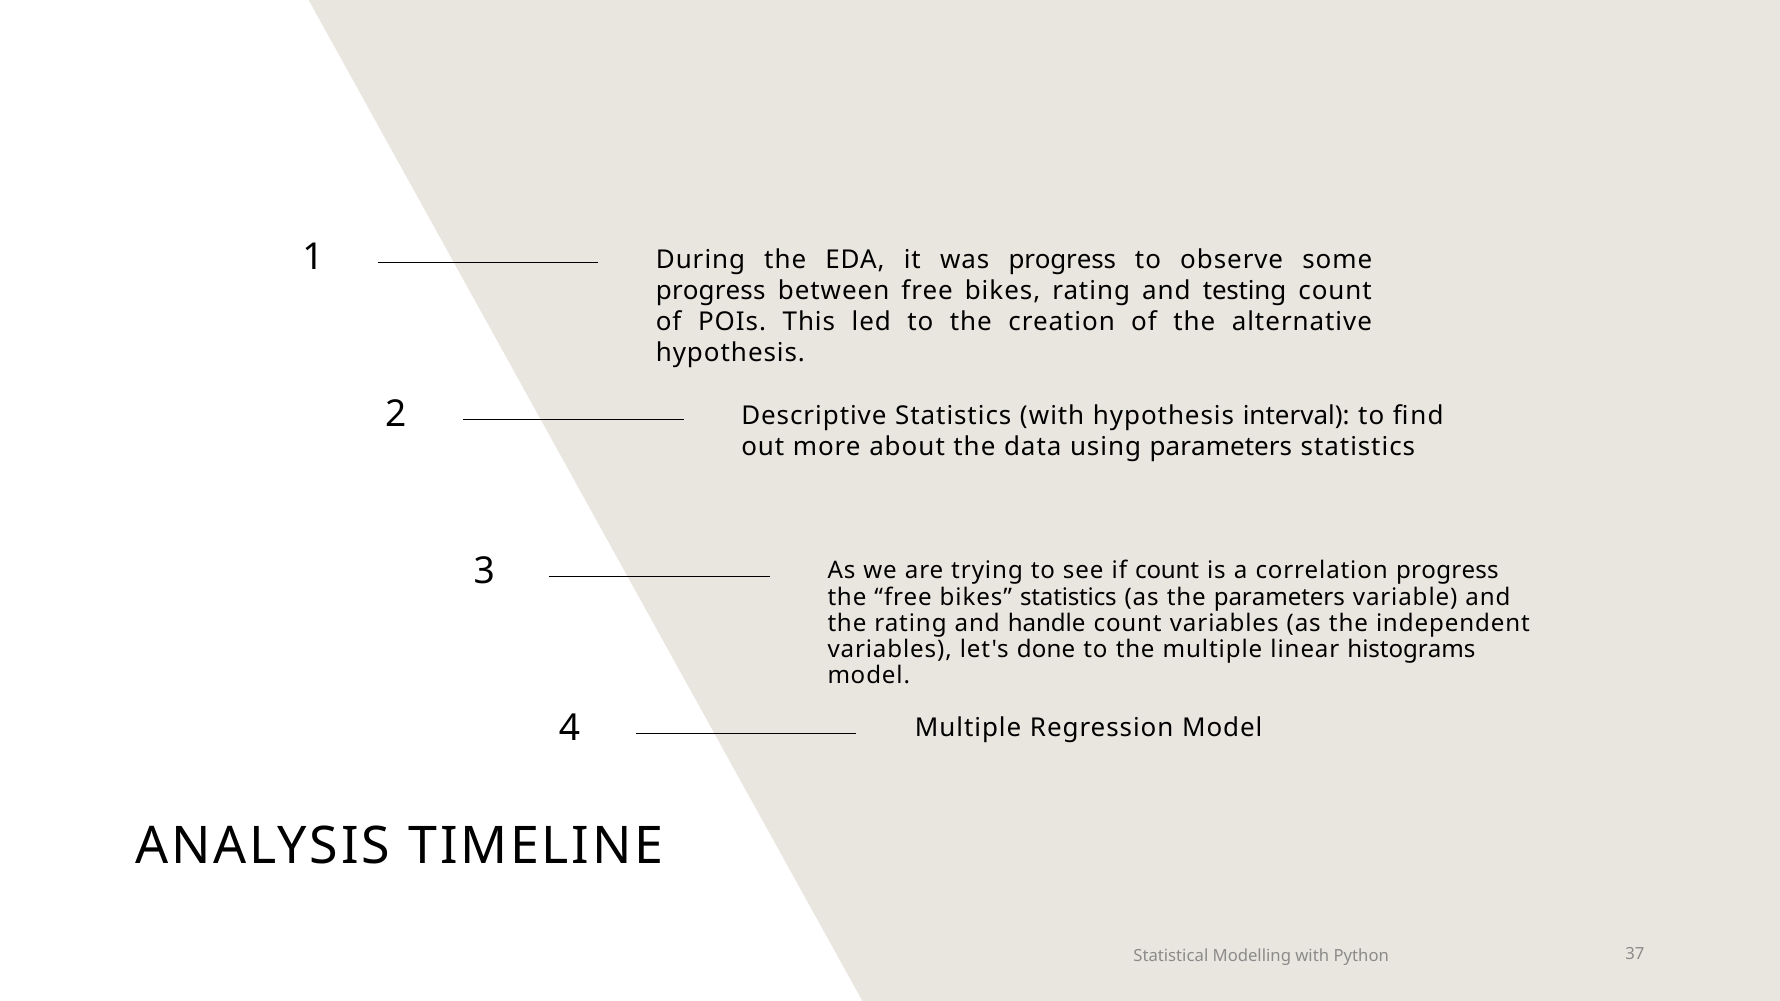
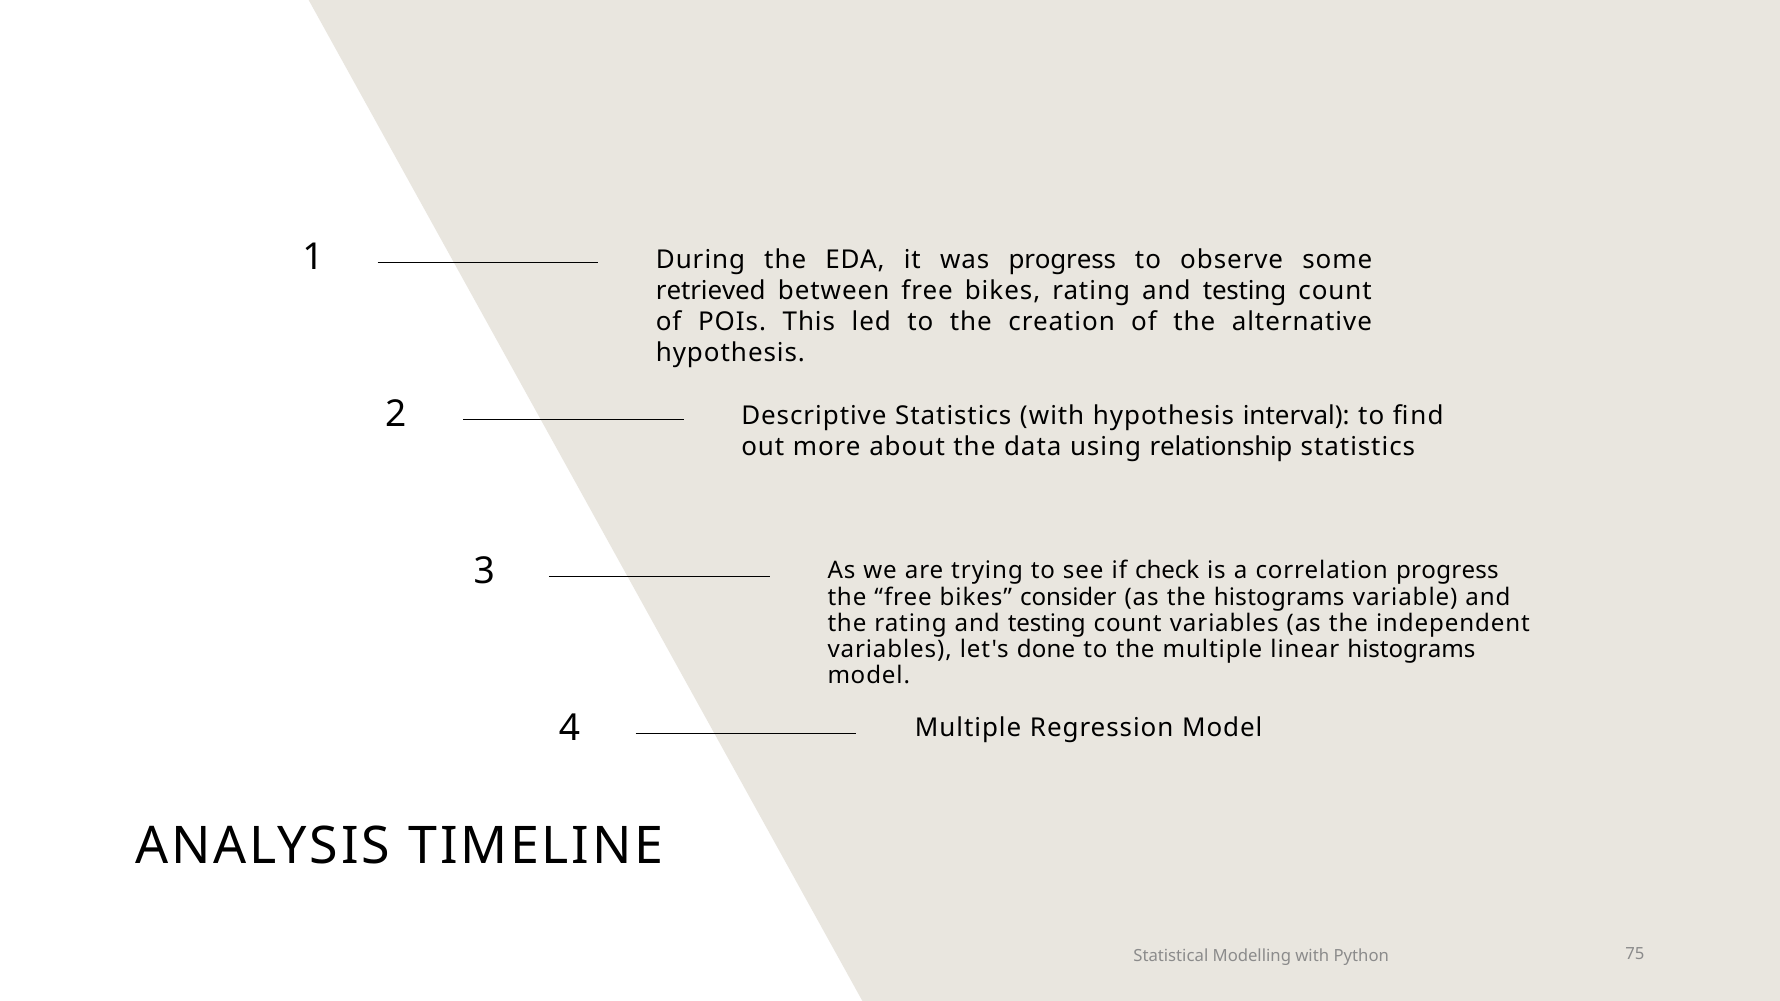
progress: progress -> retrieved (711, 291)
using parameters: parameters -> relationship (1221, 447)
if count: count -> check (1167, 571)
bikes statistics: statistics -> consider (1068, 597)
the parameters: parameters -> histograms (1279, 597)
the rating and handle: handle -> testing (1047, 623)
37: 37 -> 75 (1635, 954)
